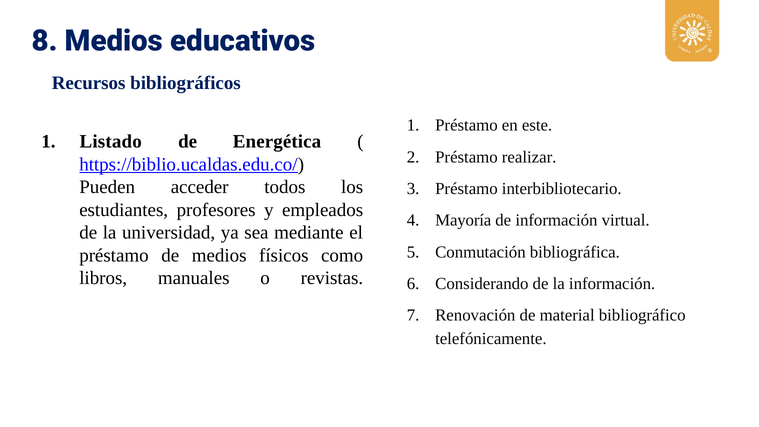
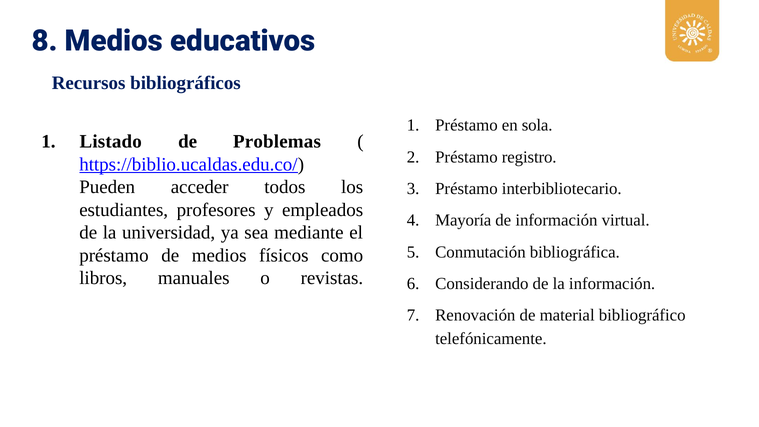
este: este -> sola (537, 125)
Energética: Energética -> Problemas (277, 142)
realizar: realizar -> registro (529, 157)
